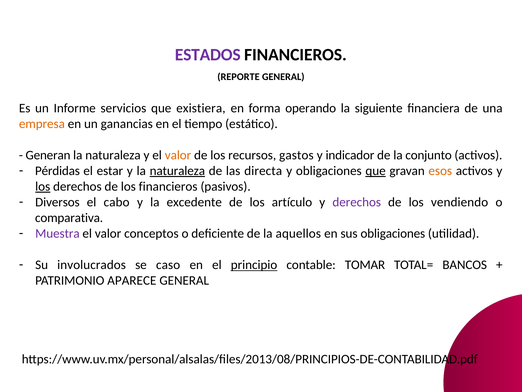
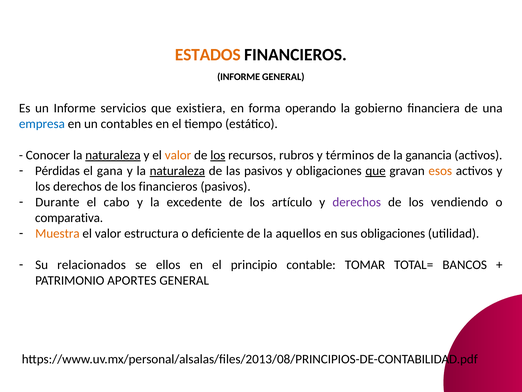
ESTADOS colour: purple -> orange (208, 55)
REPORTE: REPORTE -> INFORME (239, 77)
siguiente: siguiente -> gobierno (379, 108)
empresa colour: orange -> blue (42, 124)
ganancias: ganancias -> contables (127, 124)
Generan: Generan -> Conocer (48, 155)
naturaleza underline: none -> present (113, 155)
los underline: none -> present (218, 155)
gastos: gastos -> rubros (296, 155)
indicador: indicador -> términos (350, 155)
conjunto: conjunto -> ganancia (429, 155)
estar: estar -> gana (110, 171)
las directa: directa -> pasivos (263, 171)
los underline: present -> none (43, 186)
Diversos: Diversos -> Durante (57, 202)
Muestra colour: purple -> orange (57, 233)
conceptos: conceptos -> estructura (151, 233)
involucrados: involucrados -> relacionados (92, 265)
caso: caso -> ellos (168, 265)
principio underline: present -> none (254, 265)
APARECE: APARECE -> APORTES (132, 280)
